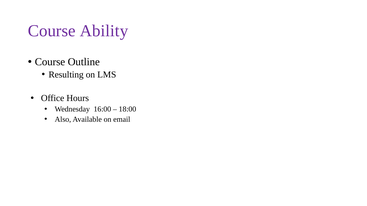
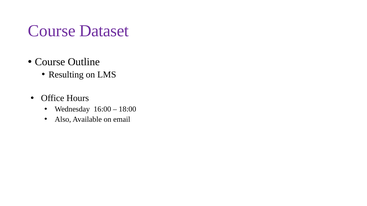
Ability: Ability -> Dataset (104, 31)
